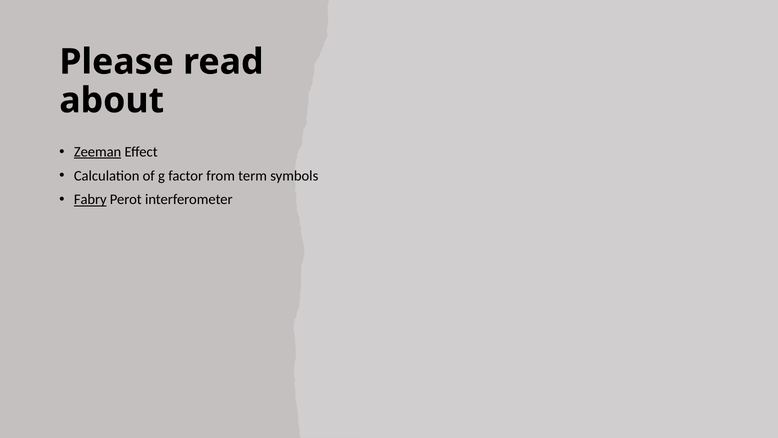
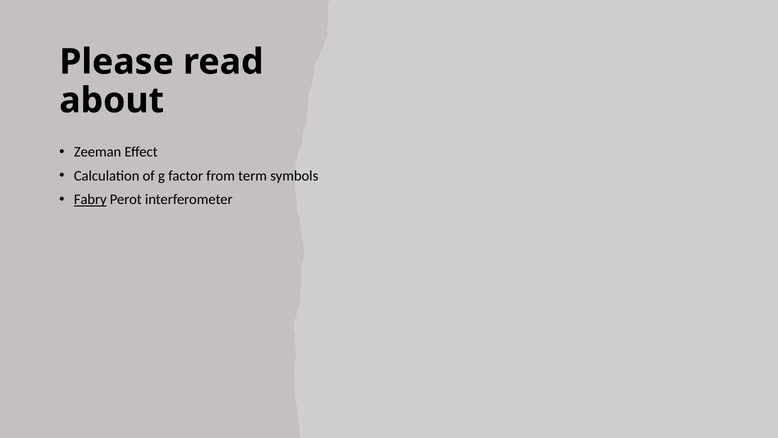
Zeeman underline: present -> none (98, 152)
